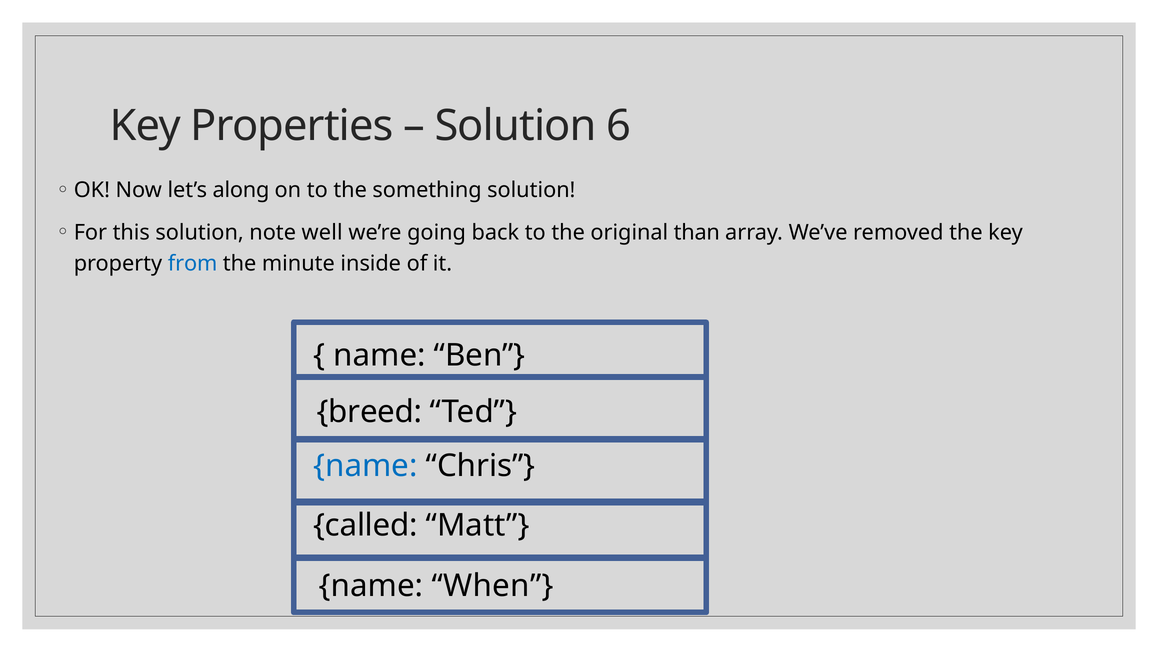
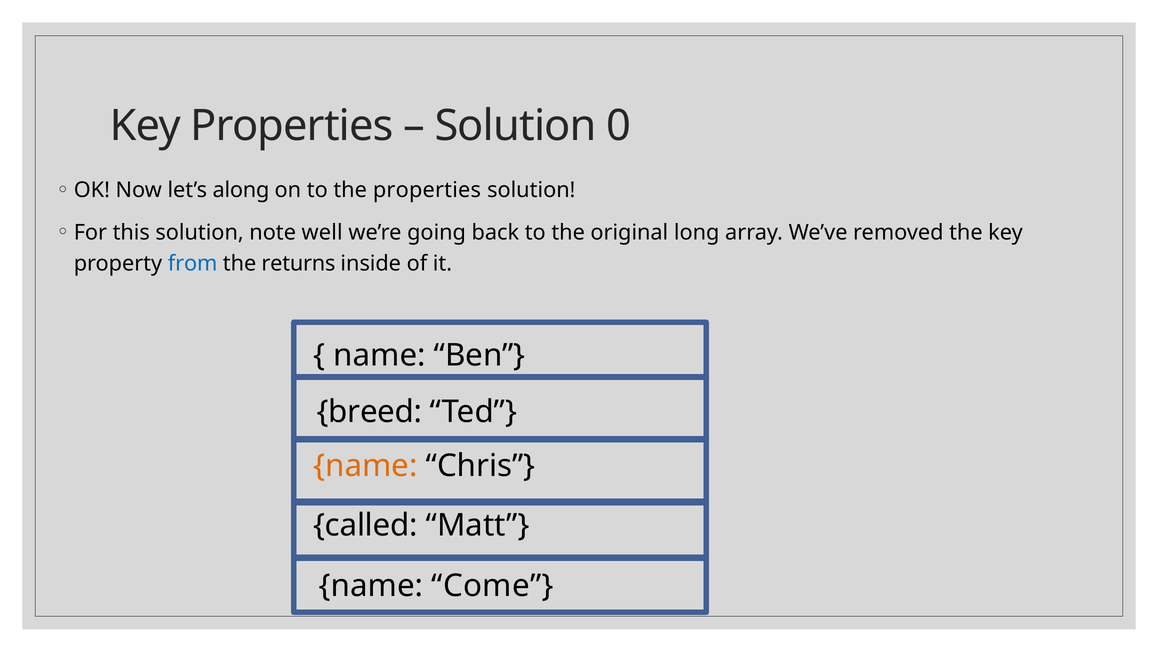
6: 6 -> 0 (619, 126)
the something: something -> properties (427, 190)
than: than -> long (697, 232)
minute: minute -> returns (298, 264)
name colour: blue -> orange (365, 466)
When: When -> Come (493, 585)
